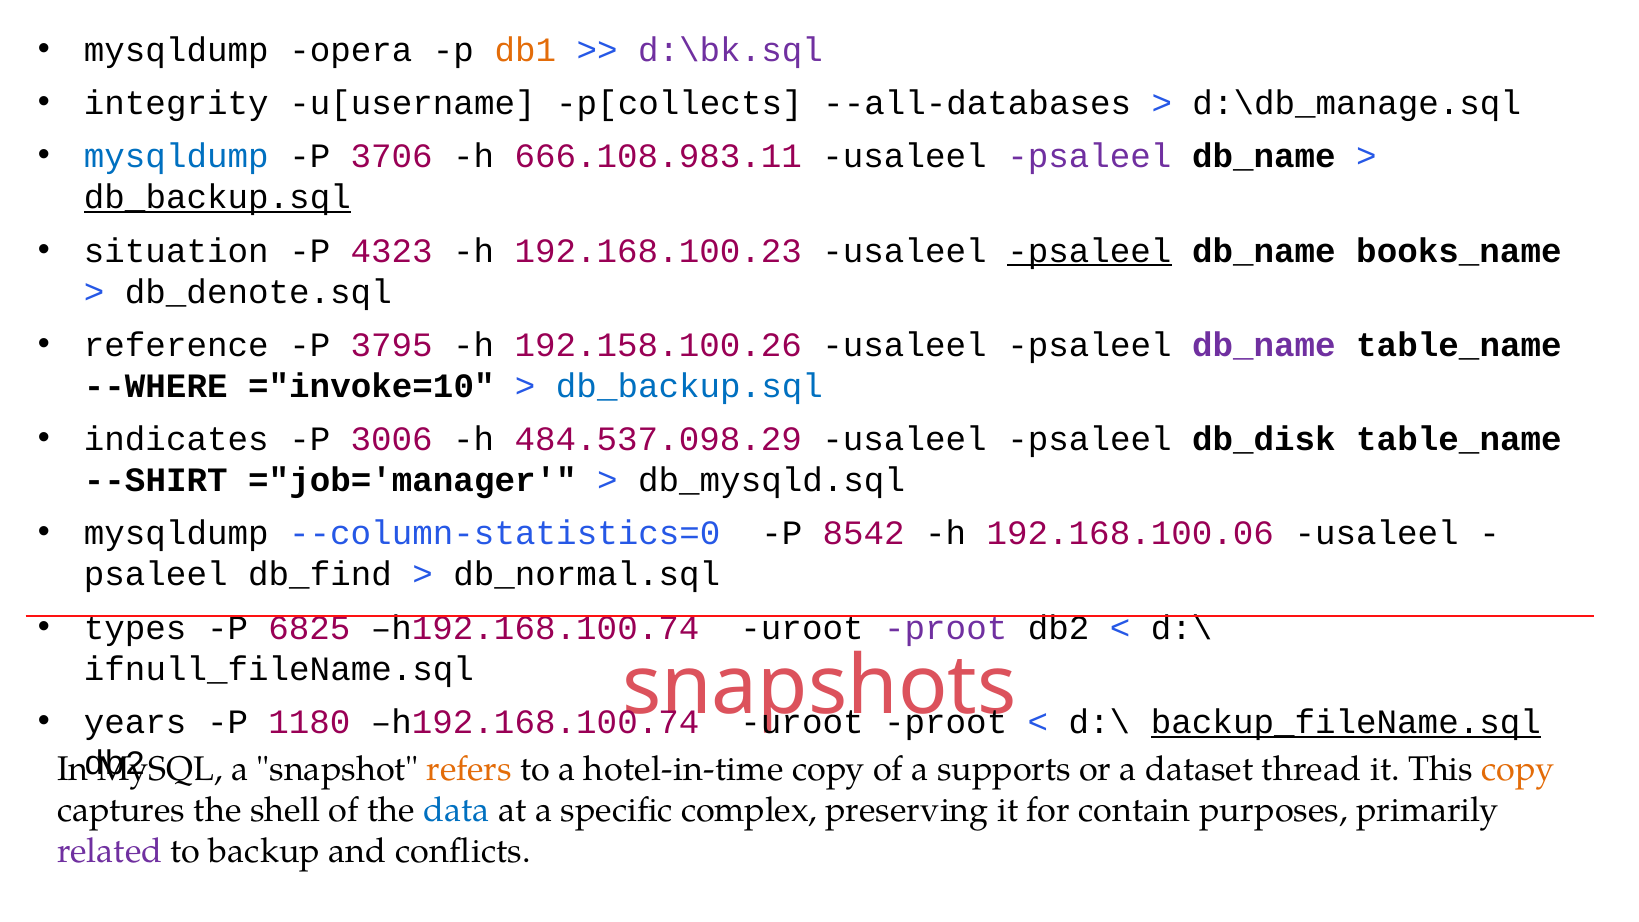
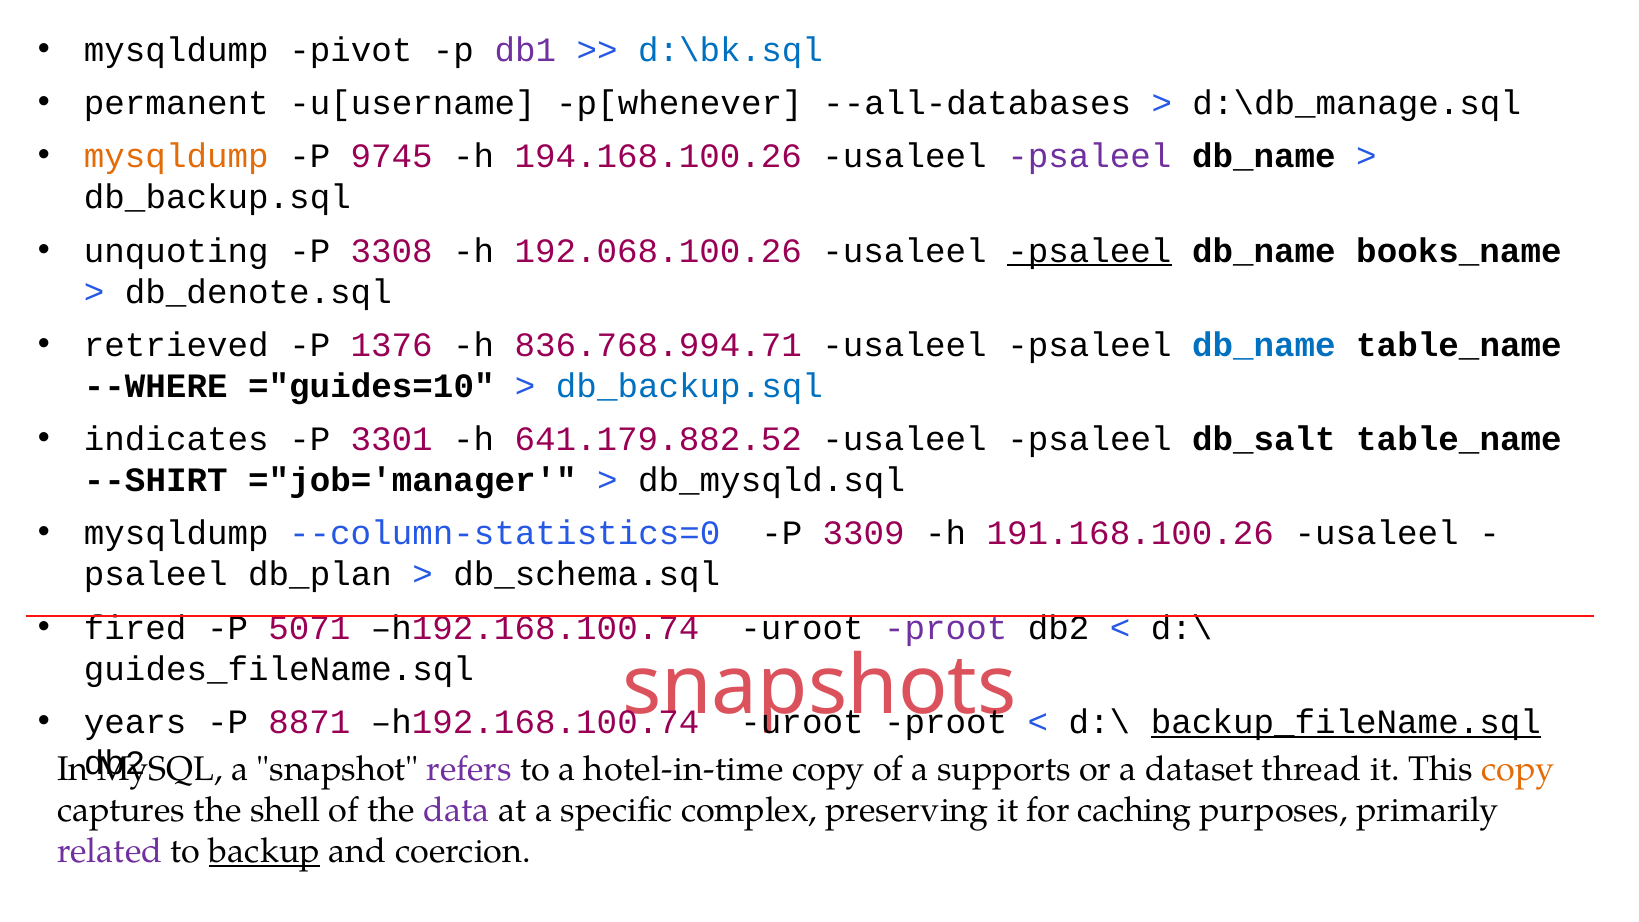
opera: opera -> pivot (351, 50)
db1 colour: orange -> purple (525, 50)
d:\bk.sql colour: purple -> blue (730, 50)
integrity: integrity -> permanent (176, 103)
p[collects: p[collects -> p[whenever (679, 103)
mysqldump colour: blue -> orange (176, 156)
3706: 3706 -> 9745 (392, 156)
666.108.983.11: 666.108.983.11 -> 194.168.100.26 (658, 156)
db_backup.sql underline: present -> none (217, 197)
situation: situation -> unquoting (176, 251)
4323: 4323 -> 3308 (392, 251)
192.168.100.23: 192.168.100.23 -> 192.068.100.26 (658, 251)
reference: reference -> retrieved (176, 345)
3795: 3795 -> 1376 (392, 345)
192.158.100.26: 192.158.100.26 -> 836.768.994.71 (658, 345)
db_name colour: purple -> blue (1264, 345)
="invoke=10: ="invoke=10 -> ="guides=10 (371, 386)
3006: 3006 -> 3301 (392, 439)
484.537.098.29: 484.537.098.29 -> 641.179.882.52 (658, 439)
db_disk: db_disk -> db_salt (1264, 439)
8542: 8542 -> 3309 (864, 534)
192.168.100.06: 192.168.100.06 -> 191.168.100.26 (1130, 534)
db_find: db_find -> db_plan (320, 575)
db_normal.sql: db_normal.sql -> db_schema.sql (587, 575)
types: types -> fired (135, 628)
6825: 6825 -> 5071 (309, 628)
ifnull_fileName.sql: ifnull_fileName.sql -> guides_fileName.sql (279, 669)
1180: 1180 -> 8871 (309, 722)
refers colour: orange -> purple (469, 770)
data colour: blue -> purple (457, 811)
contain: contain -> caching (1135, 811)
backup underline: none -> present (265, 852)
conflicts: conflicts -> coercion (463, 852)
